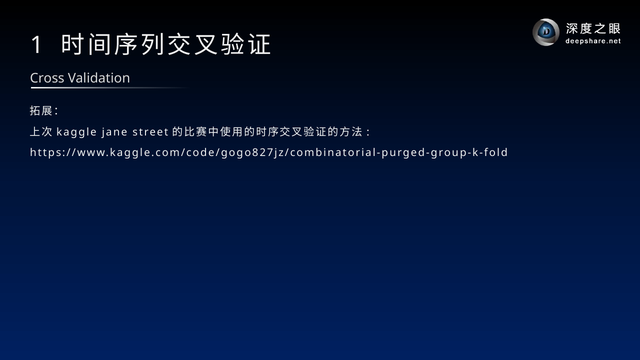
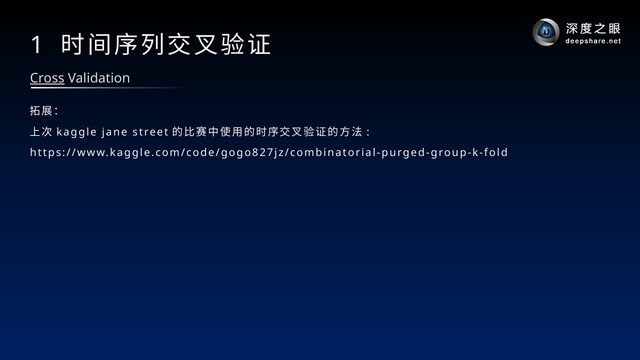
Cross underline: none -> present (47, 78)
